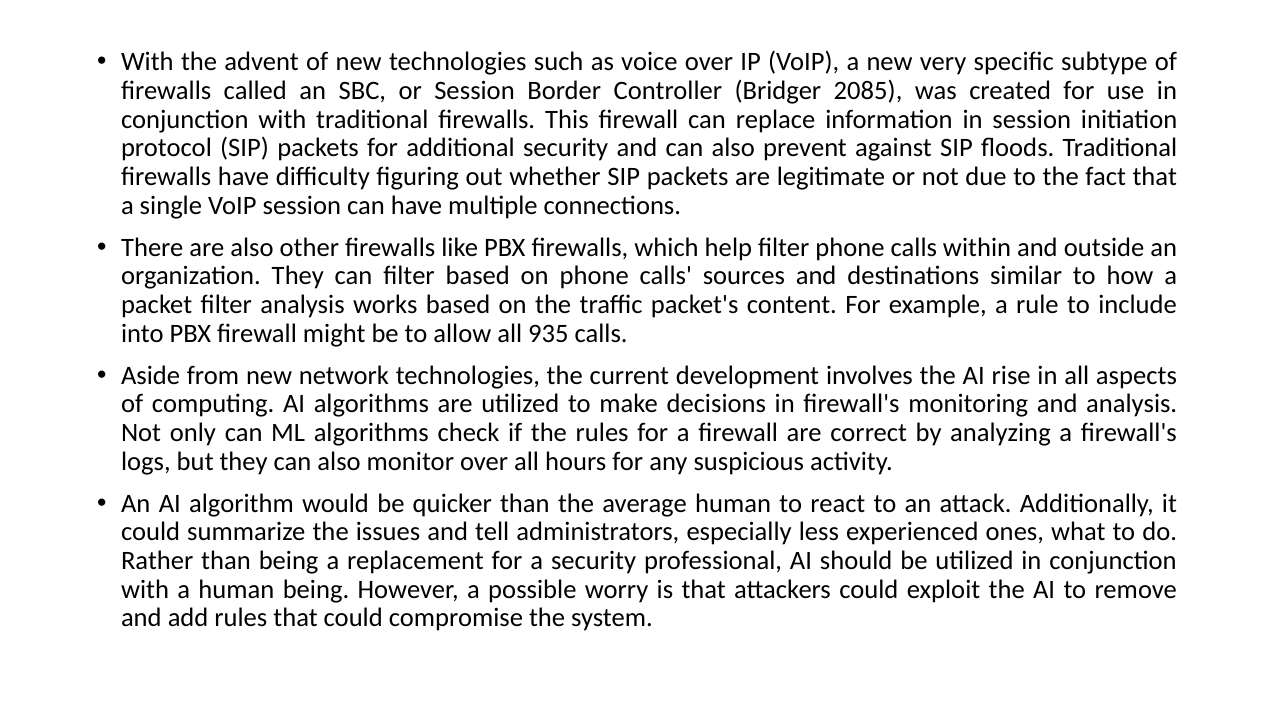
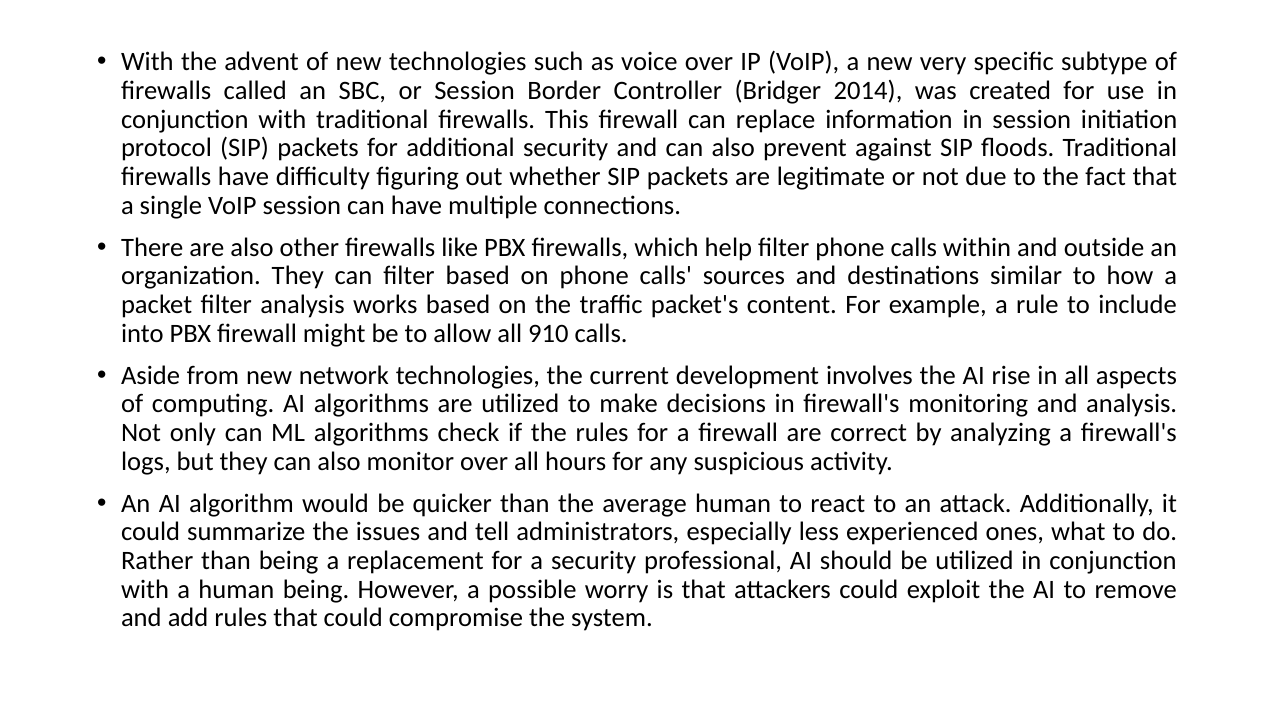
2085: 2085 -> 2014 (868, 91)
935: 935 -> 910 (548, 334)
